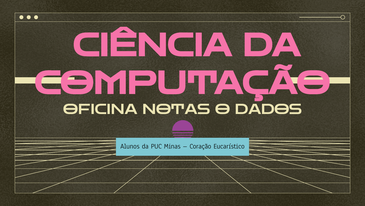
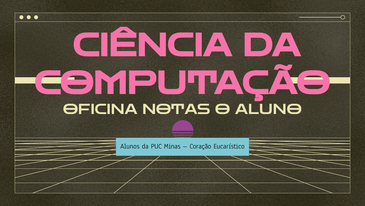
DADOS: DADOS -> ALUNO (268, 109)
